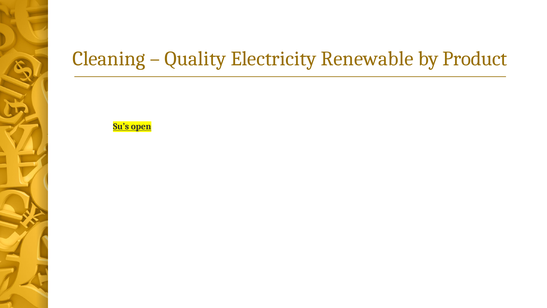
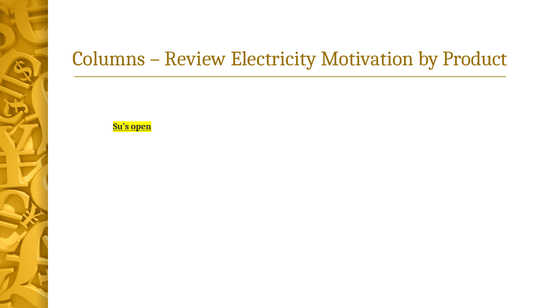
Cleaning: Cleaning -> Columns (109, 59)
Quality: Quality -> Review (195, 59)
Renewable: Renewable -> Motivation (367, 59)
